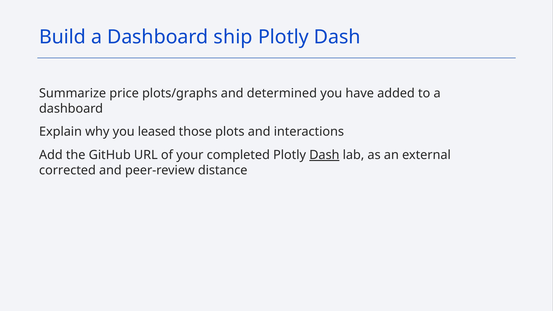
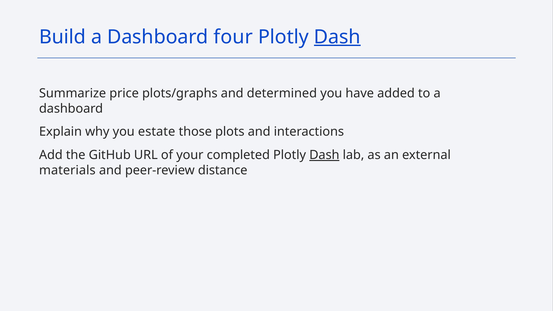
ship: ship -> four (233, 37)
Dash underline: none -> present (337, 37)
leased: leased -> estate (157, 132)
corrected: corrected -> materials (67, 170)
